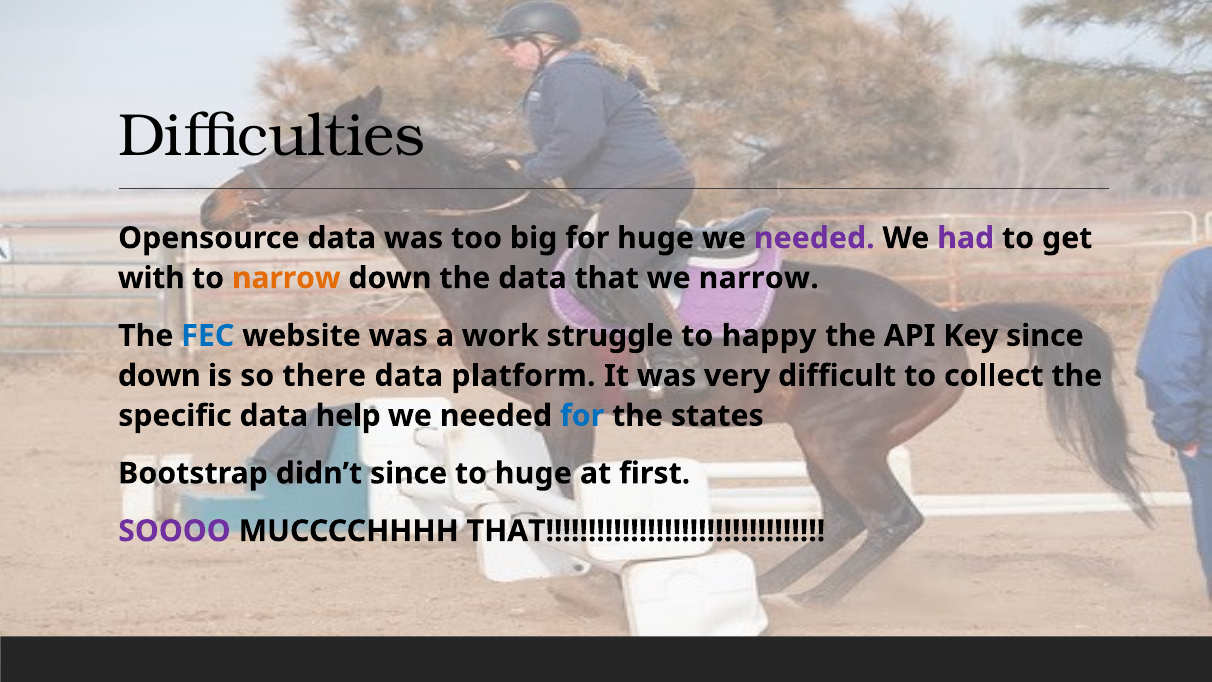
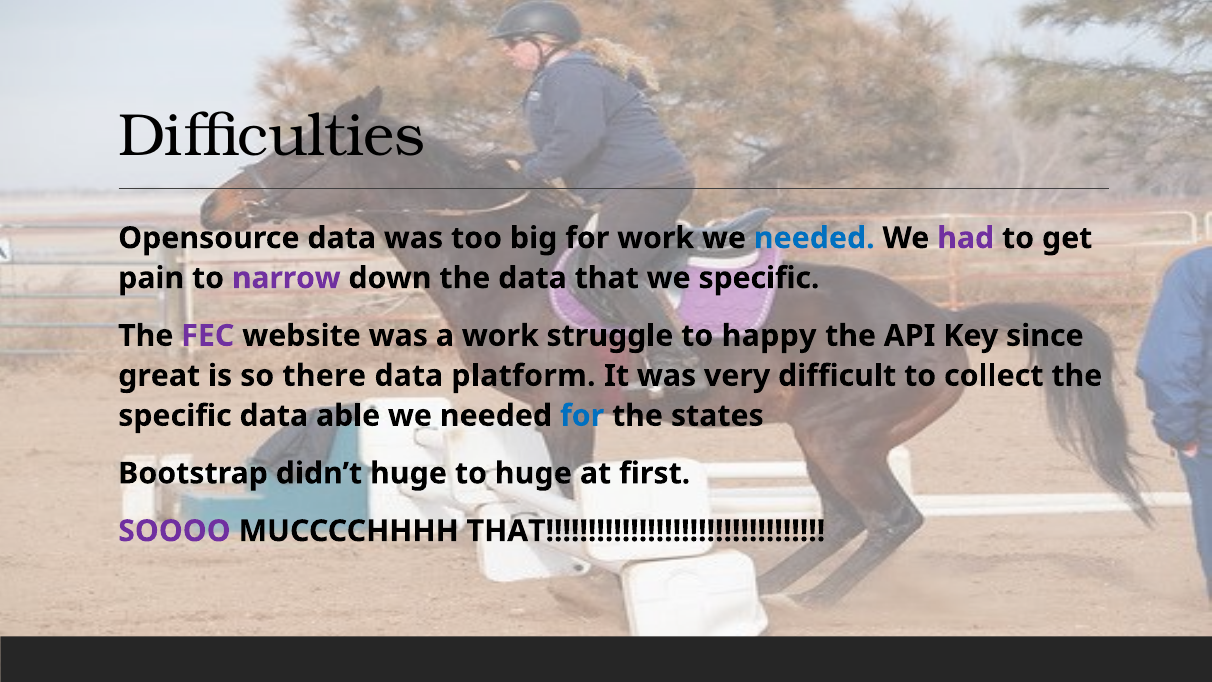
for huge: huge -> work (656, 238)
needed colour: purple -> blue (814, 238)
with: with -> pain (151, 278)
narrow colour: orange -> purple (286, 278)
we narrow: narrow -> specific (759, 278)
FEC colour: blue -> purple (208, 336)
down: down -> great (159, 376)
help: help -> able (348, 416)
didn’t since: since -> huge (408, 473)
